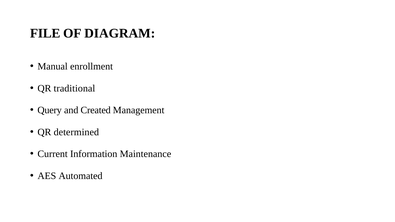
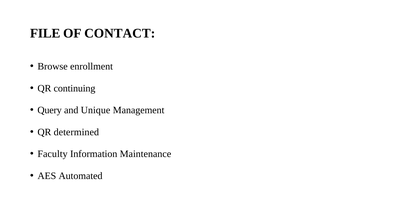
DIAGRAM: DIAGRAM -> CONTACT (120, 33)
Manual: Manual -> Browse (53, 67)
traditional: traditional -> continuing (75, 88)
Created: Created -> Unique (96, 110)
Current: Current -> Faculty (53, 154)
